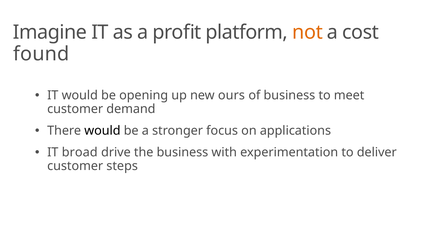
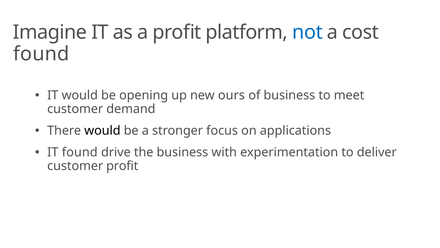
not colour: orange -> blue (307, 32)
IT broad: broad -> found (80, 152)
customer steps: steps -> profit (122, 166)
